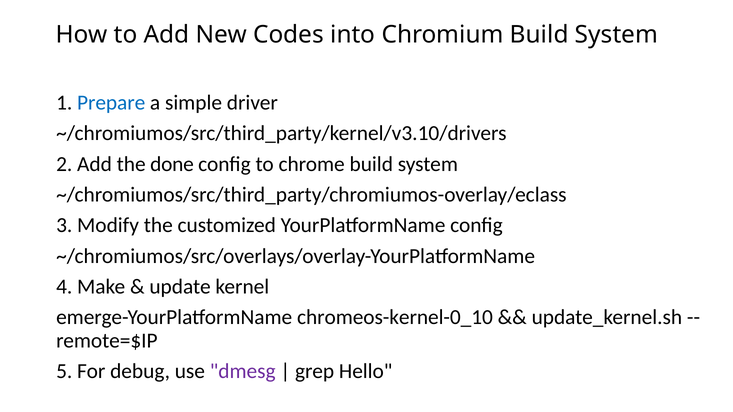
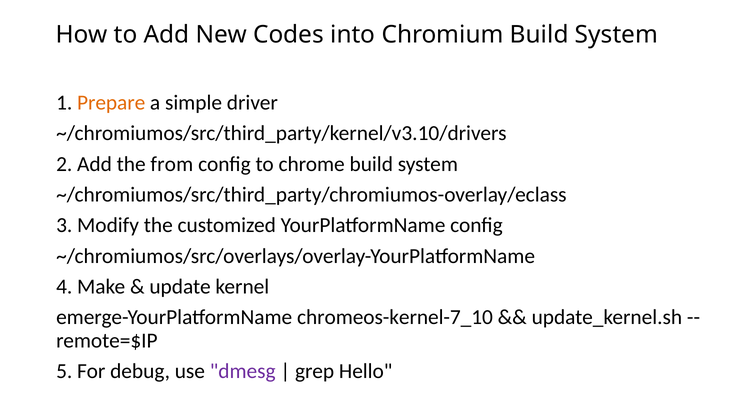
Prepare colour: blue -> orange (111, 103)
done: done -> from (172, 164)
chromeos-kernel-0_10: chromeos-kernel-0_10 -> chromeos-kernel-7_10 (395, 318)
